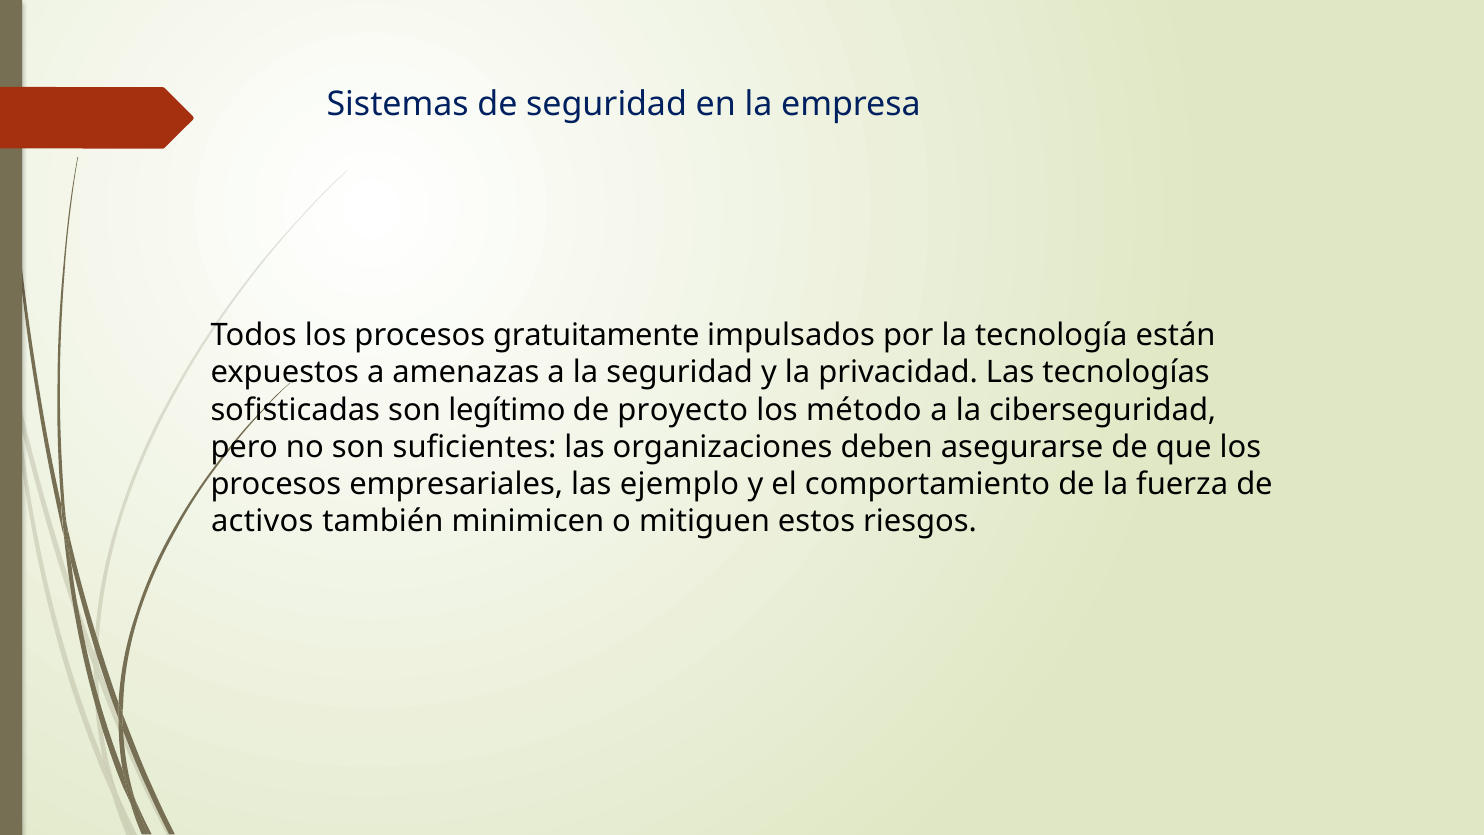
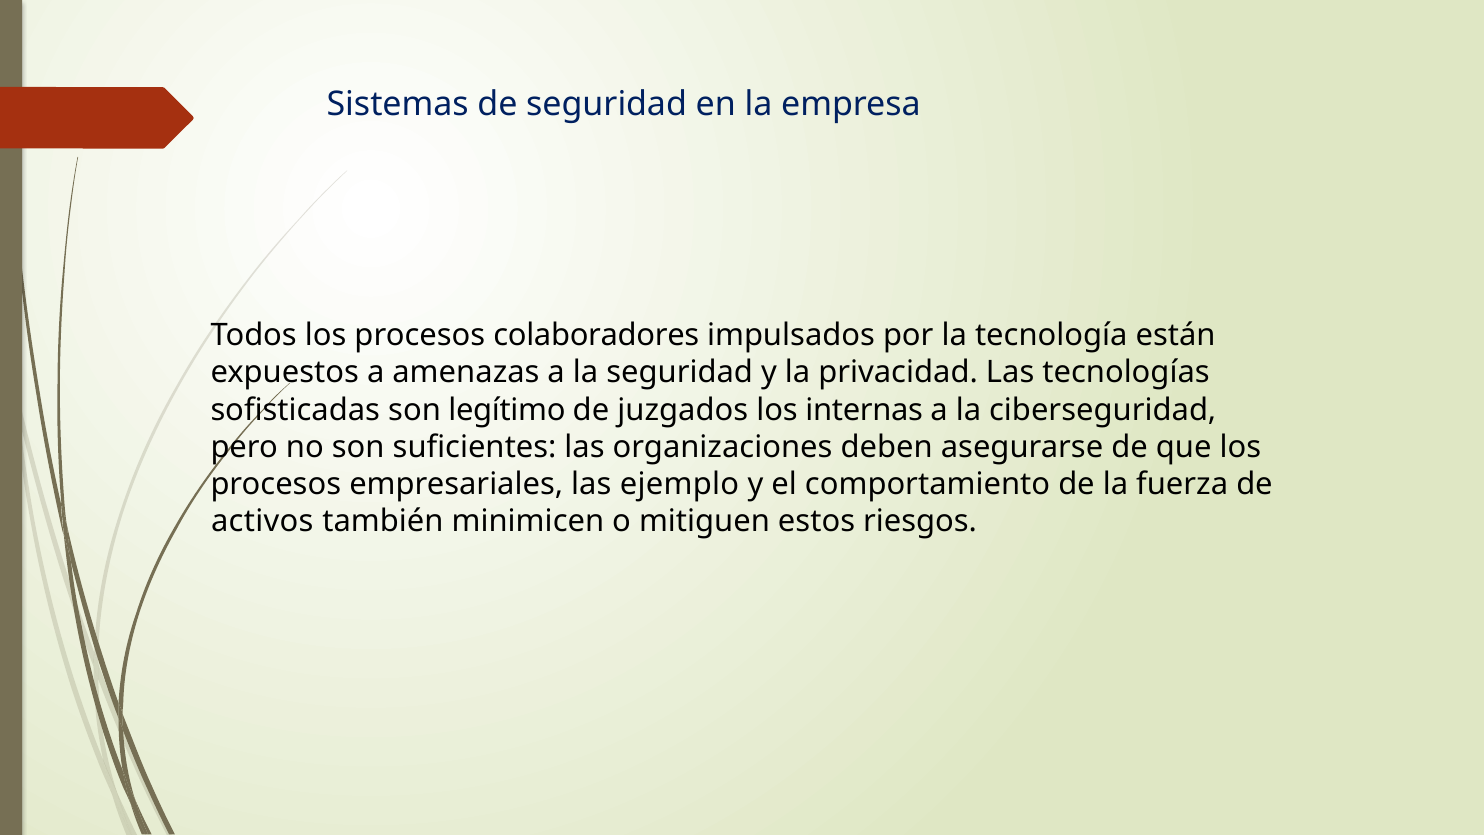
gratuitamente: gratuitamente -> colaboradores (596, 336)
proyecto: proyecto -> juzgados (683, 410)
método: método -> internas (864, 410)
